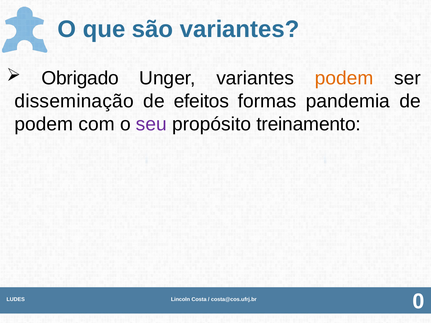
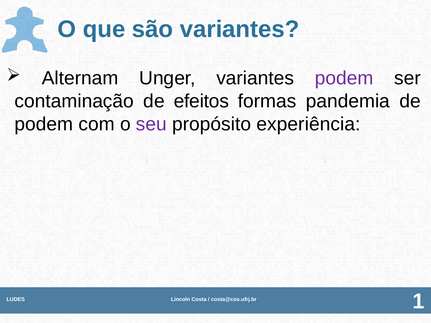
Obrigado: Obrigado -> Alternam (80, 78)
podem colour: orange -> purple (344, 78)
disseminação: disseminação -> contaminação (74, 101)
treinamento: treinamento -> experiência (309, 124)
0: 0 -> 1 (418, 302)
